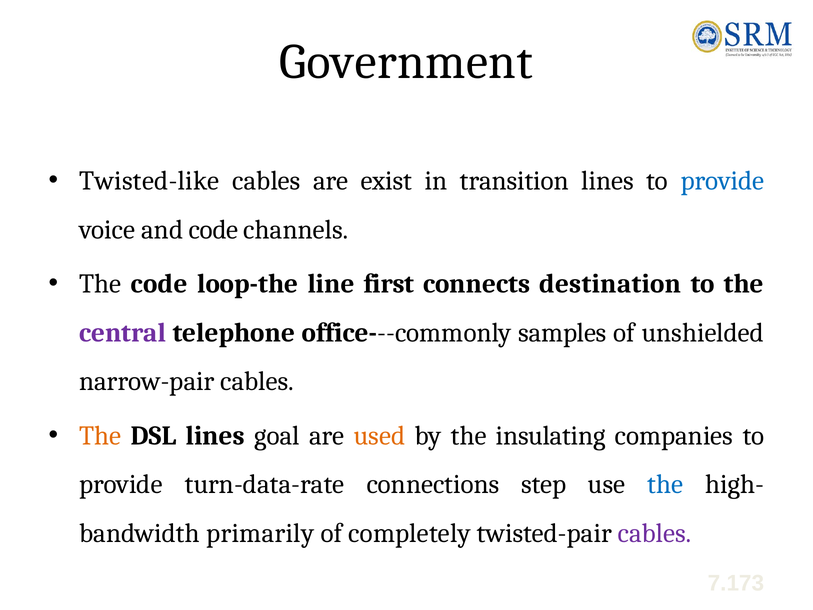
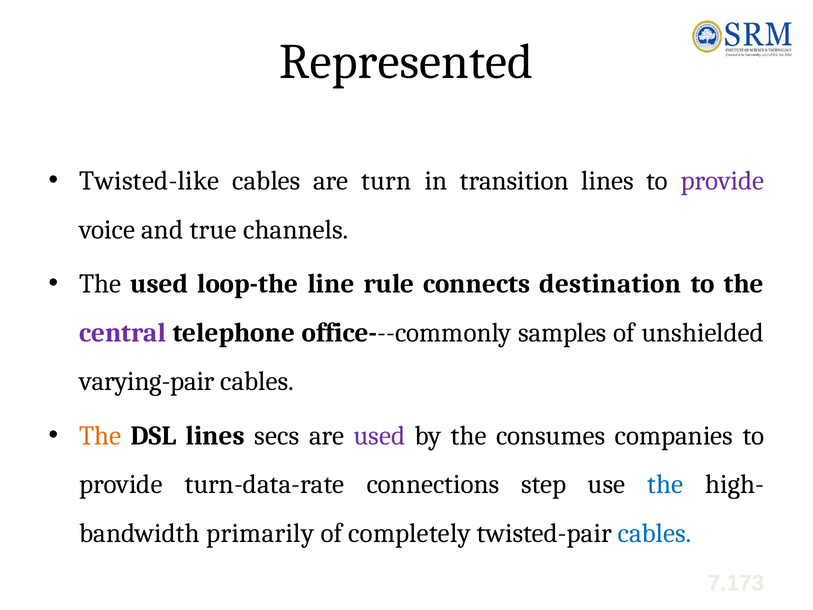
Government: Government -> Represented (406, 62)
exist: exist -> turn (386, 181)
provide colour: blue -> purple (722, 181)
and code: code -> true (213, 230)
The code: code -> used (159, 284)
first: first -> rule (389, 284)
narrow-pair: narrow-pair -> varying-pair (147, 381)
goal: goal -> secs (277, 435)
used colour: orange -> purple (379, 435)
insulating: insulating -> consumes (551, 435)
cables colour: purple -> blue (655, 533)
